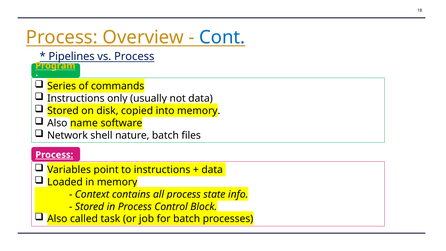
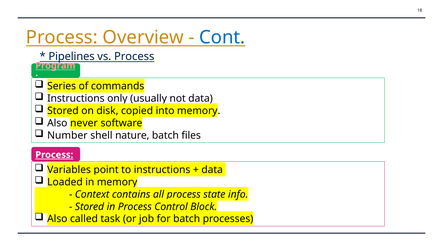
Program colour: yellow -> pink (55, 66)
name: name -> never (84, 123)
Network: Network -> Number (67, 135)
